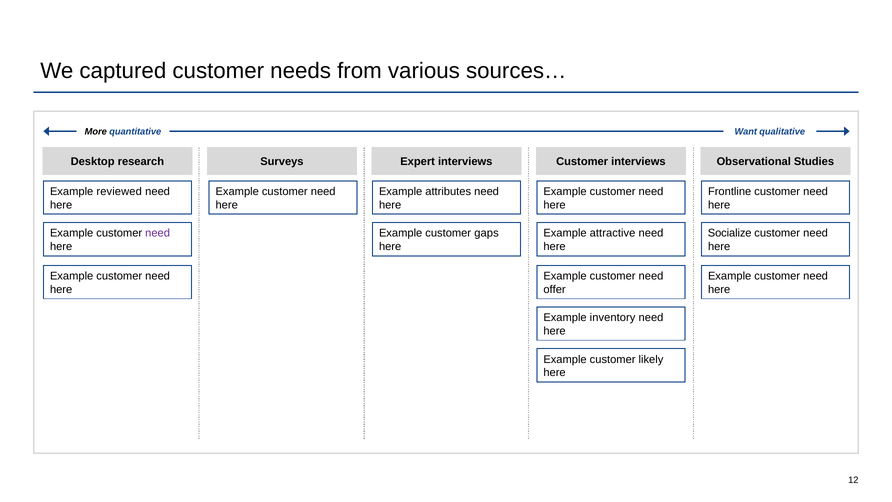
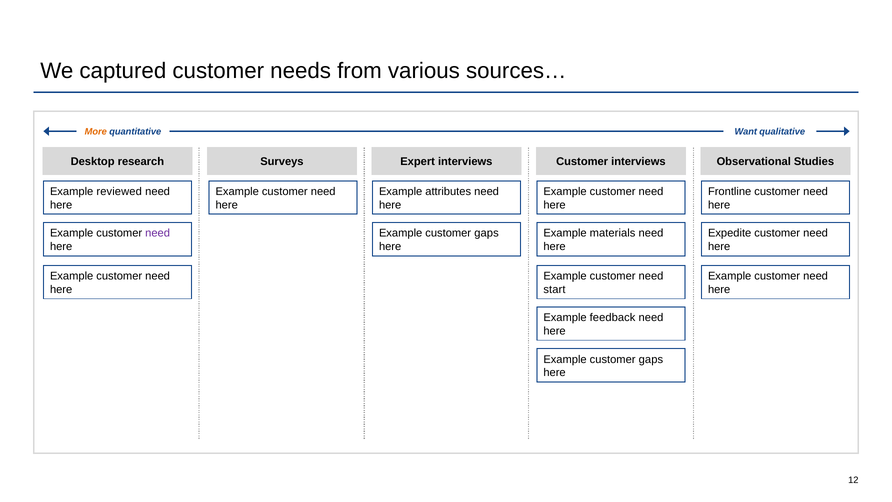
More colour: black -> orange (96, 132)
attractive: attractive -> materials (613, 233)
Socialize: Socialize -> Expedite (730, 233)
offer: offer -> start (554, 289)
inventory: inventory -> feedback (613, 318)
likely: likely -> gaps (651, 359)
